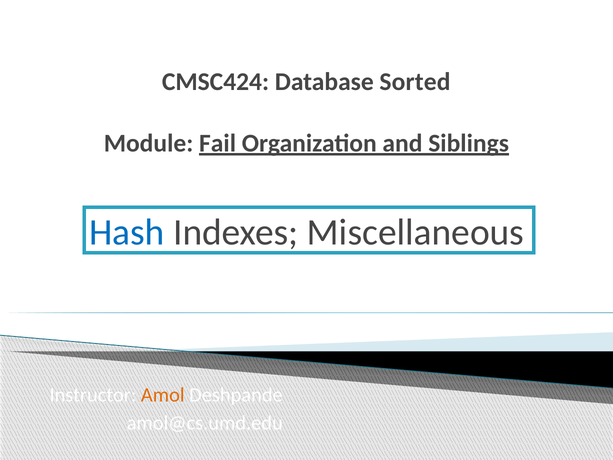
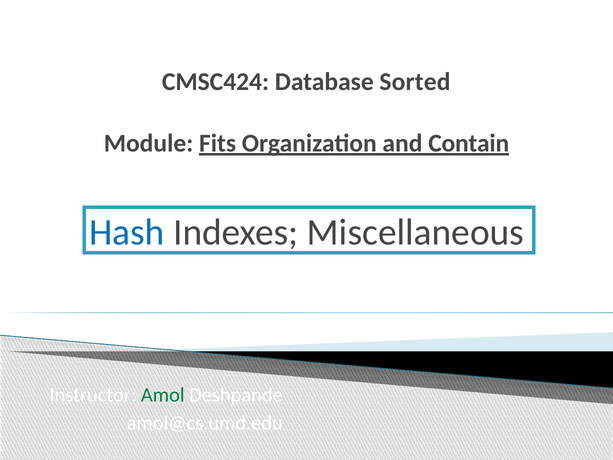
Fail: Fail -> Fits (218, 143)
Siblings: Siblings -> Contain (469, 143)
Amol colour: orange -> green (163, 395)
